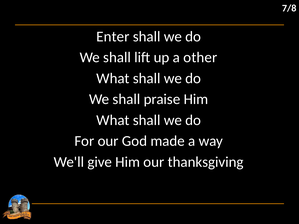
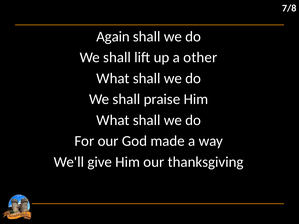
Enter: Enter -> Again (113, 37)
